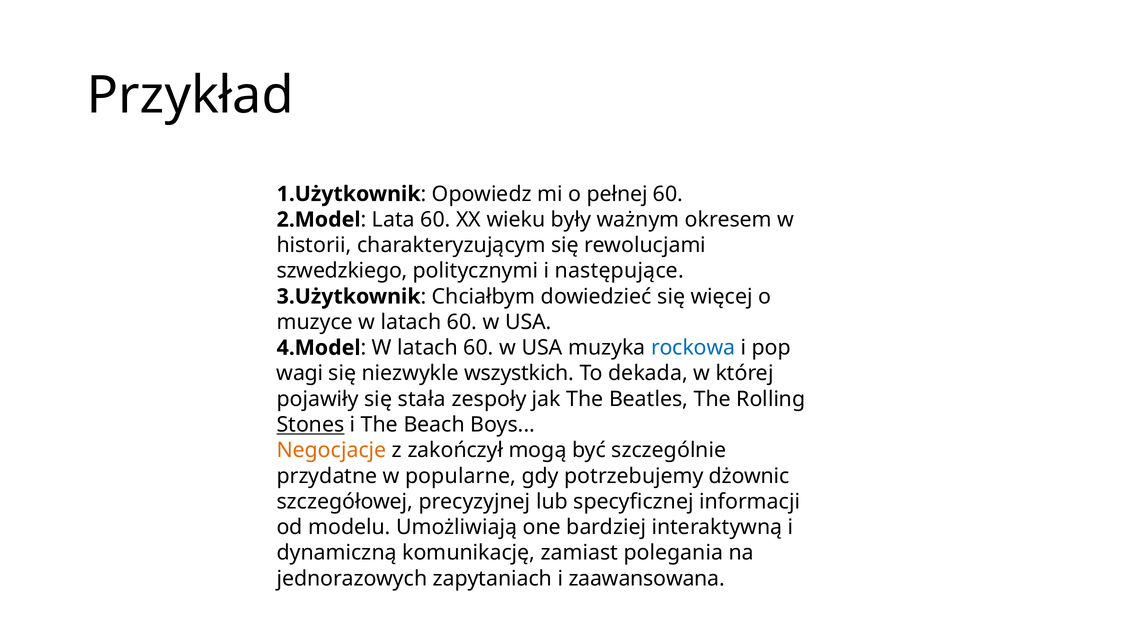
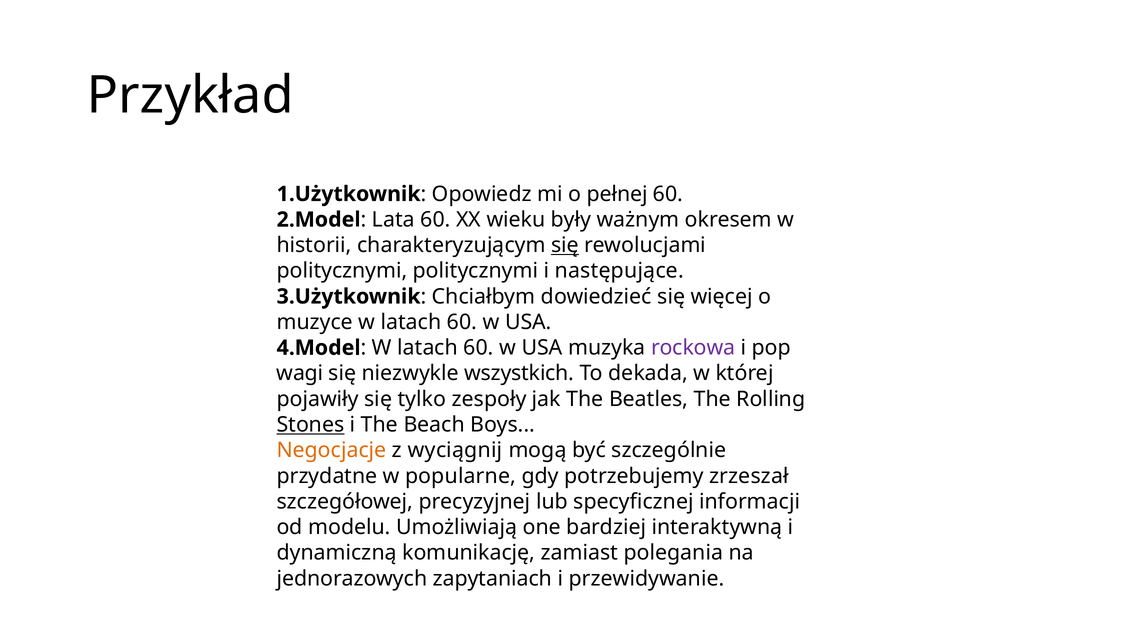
się underline: none -> present (565, 245)
szwedzkiego: szwedzkiego -> politycznymi (342, 271)
rockowa colour: blue -> purple (693, 348)
stała: stała -> tylko (422, 399)
zakończył: zakończył -> wyciągnij (455, 450)
dżownic: dżownic -> zrzeszał (749, 476)
zaawansowana: zaawansowana -> przewidywanie (647, 578)
